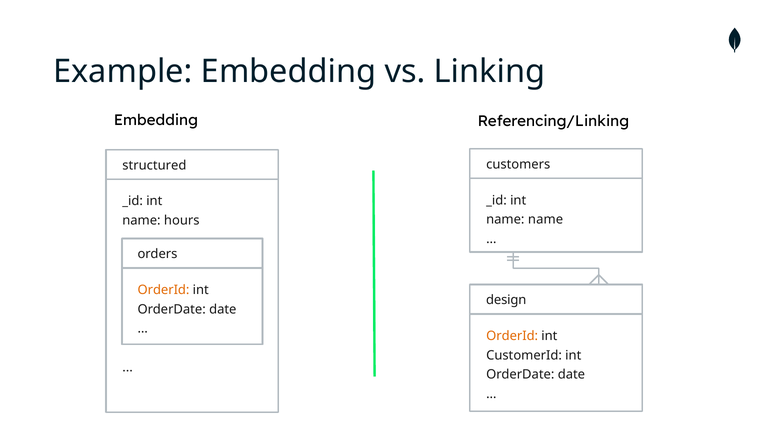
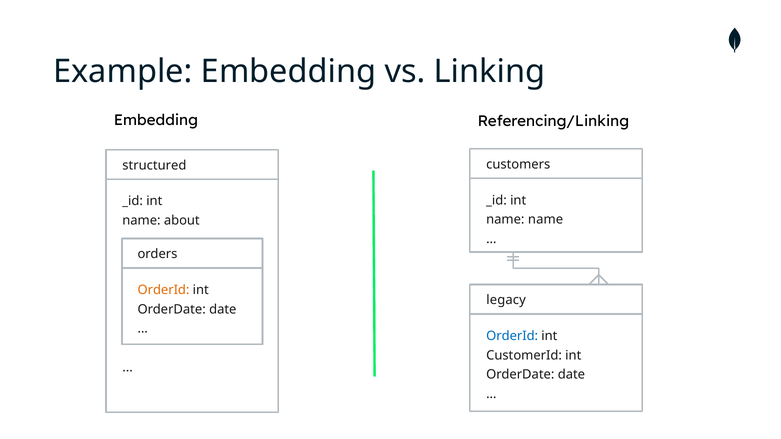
hours: hours -> about (182, 221)
design: design -> legacy (506, 300)
OrderId colour: orange -> blue (512, 336)
